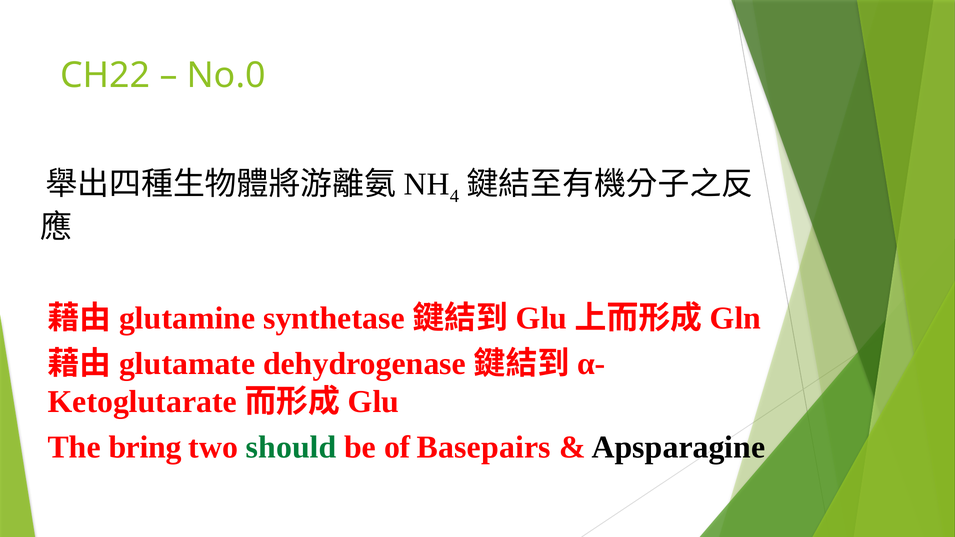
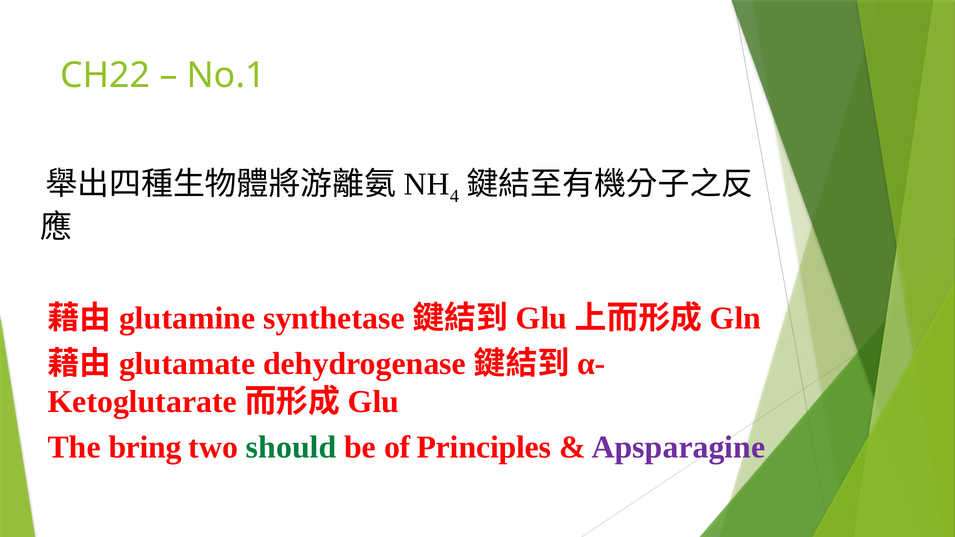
No.0: No.0 -> No.1 (226, 75)
Basepairs: Basepairs -> Principles (484, 447)
Apsparagine colour: black -> purple (678, 447)
